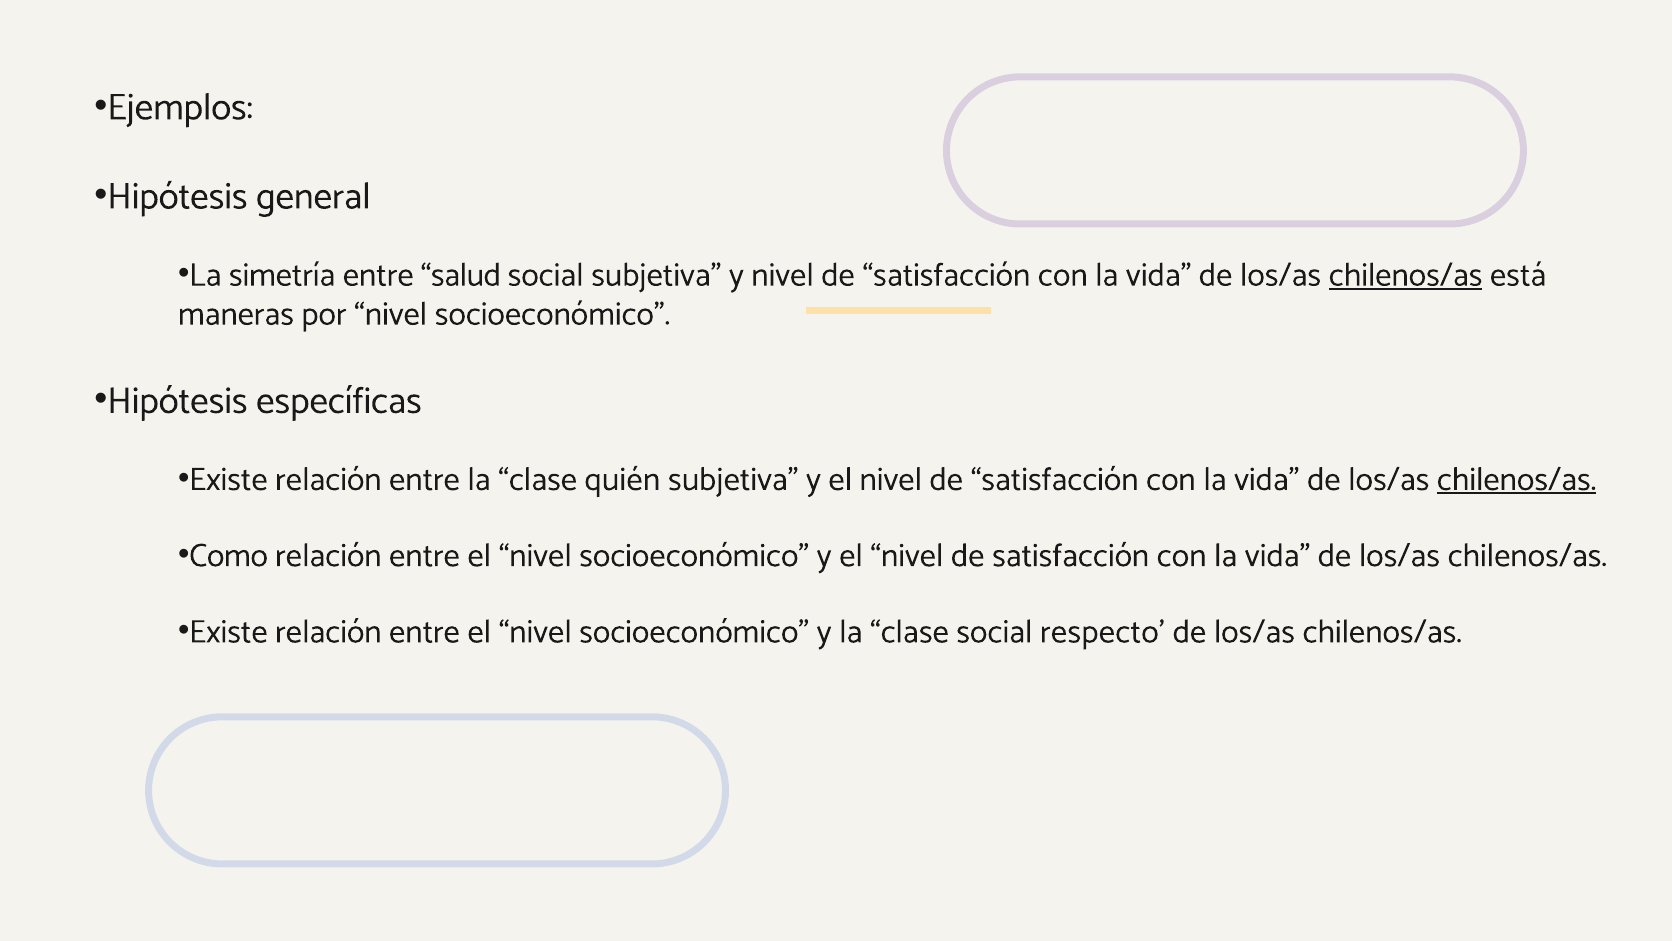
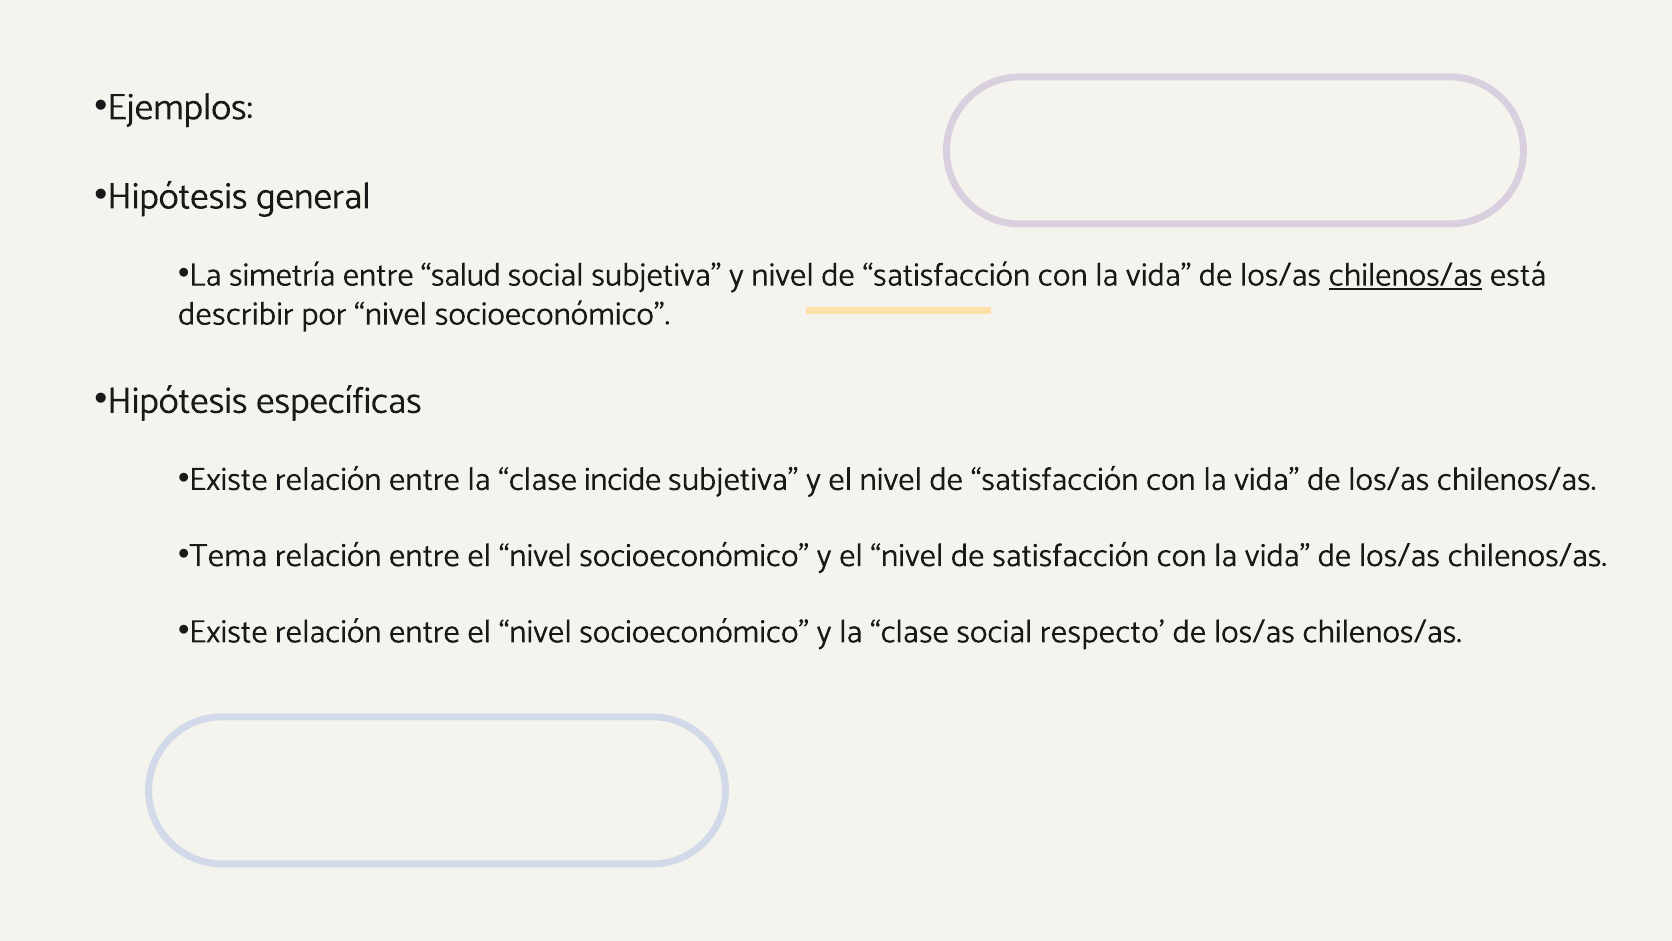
maneras: maneras -> describir (236, 314)
quién: quién -> incide (623, 479)
chilenos/as underline: present -> none (1517, 479)
Como: Como -> Tema (228, 555)
